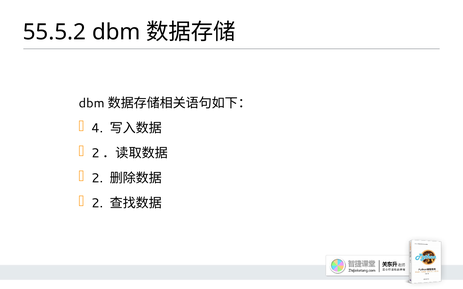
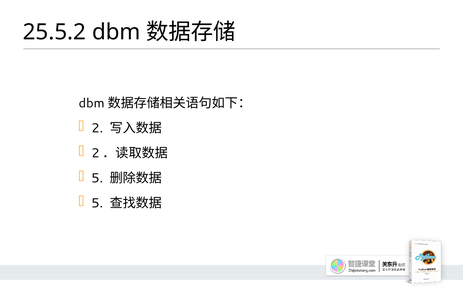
55.5.2: 55.5.2 -> 25.5.2 (54, 32)
4: 4 -> 2 (97, 129)
2: 2 -> 5 (97, 179)
2: 2 -> 5 (97, 204)
